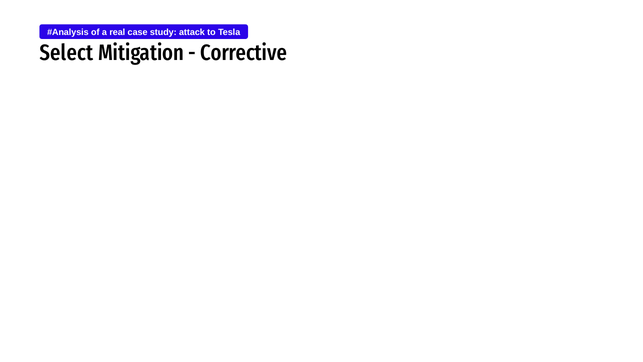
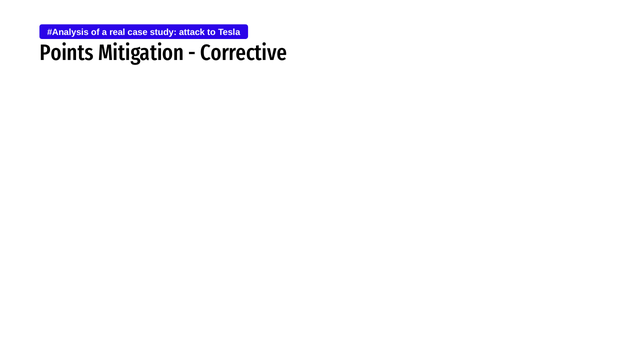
Select: Select -> Points (67, 53)
